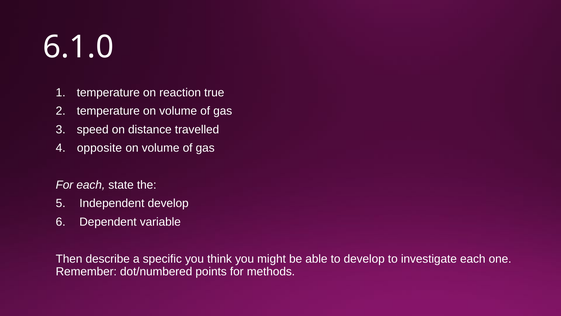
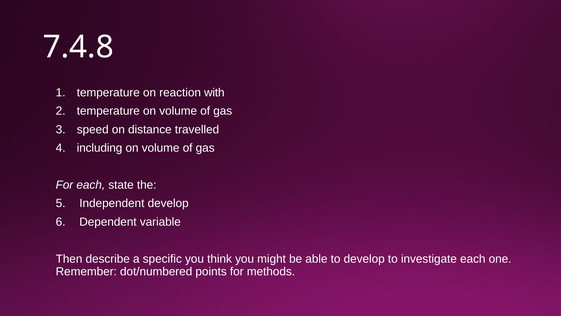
6.1.0: 6.1.0 -> 7.4.8 (78, 47)
true: true -> with (214, 92)
opposite: opposite -> including (100, 148)
